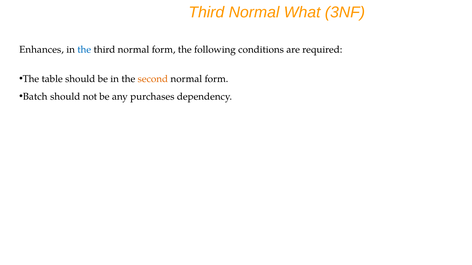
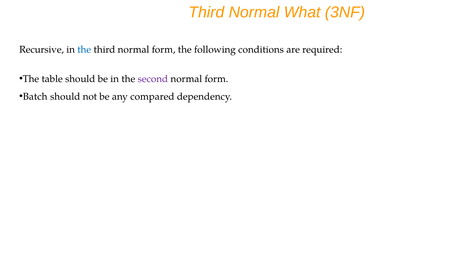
Enhances: Enhances -> Recursive (42, 50)
second colour: orange -> purple (153, 79)
purchases: purchases -> compared (152, 97)
